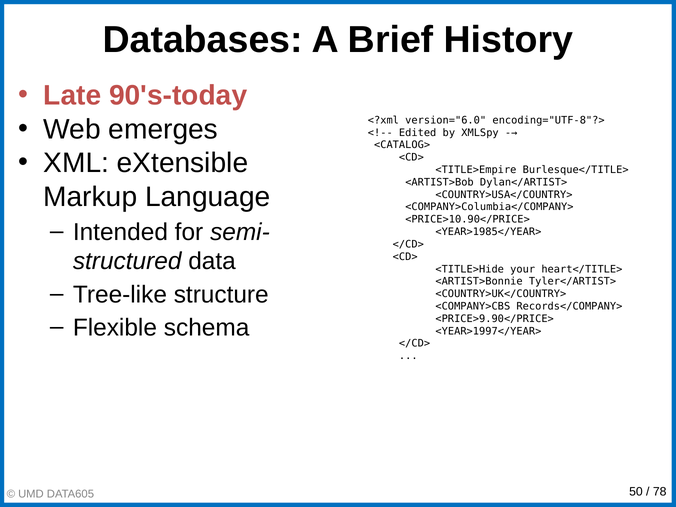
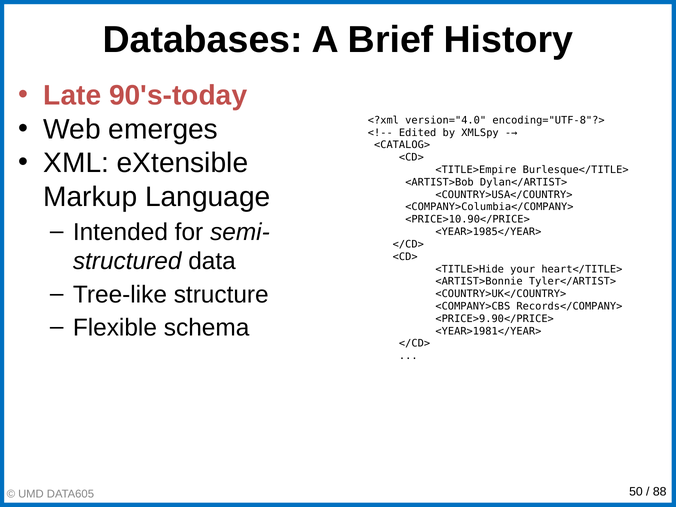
version="6.0: version="6.0 -> version="4.0 (446, 120)
<YEAR>1997</YEAR>: <YEAR>1997</YEAR> -> <YEAR>1981</YEAR> (488, 331)
78: 78 -> 88 (660, 492)
